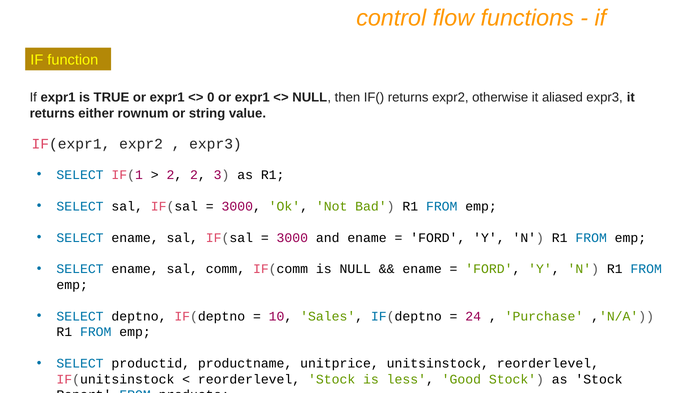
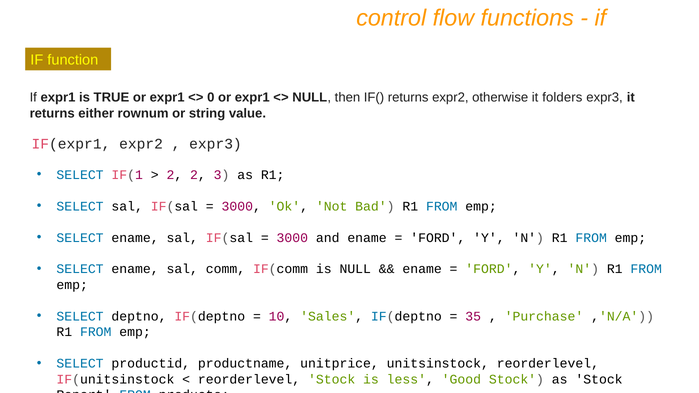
aliased: aliased -> folders (562, 98)
24: 24 -> 35 (473, 316)
